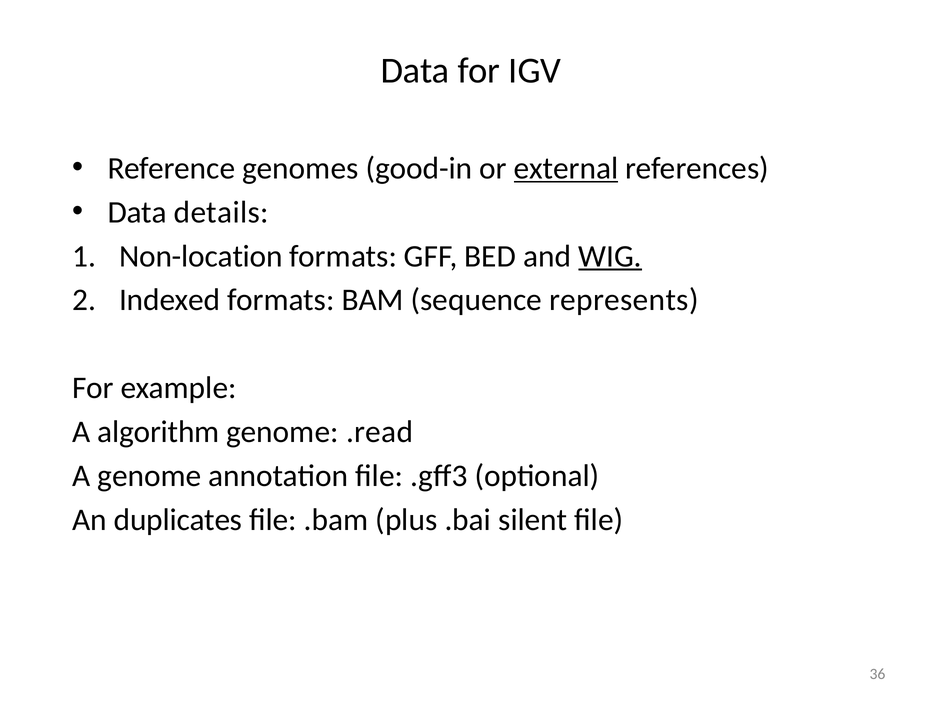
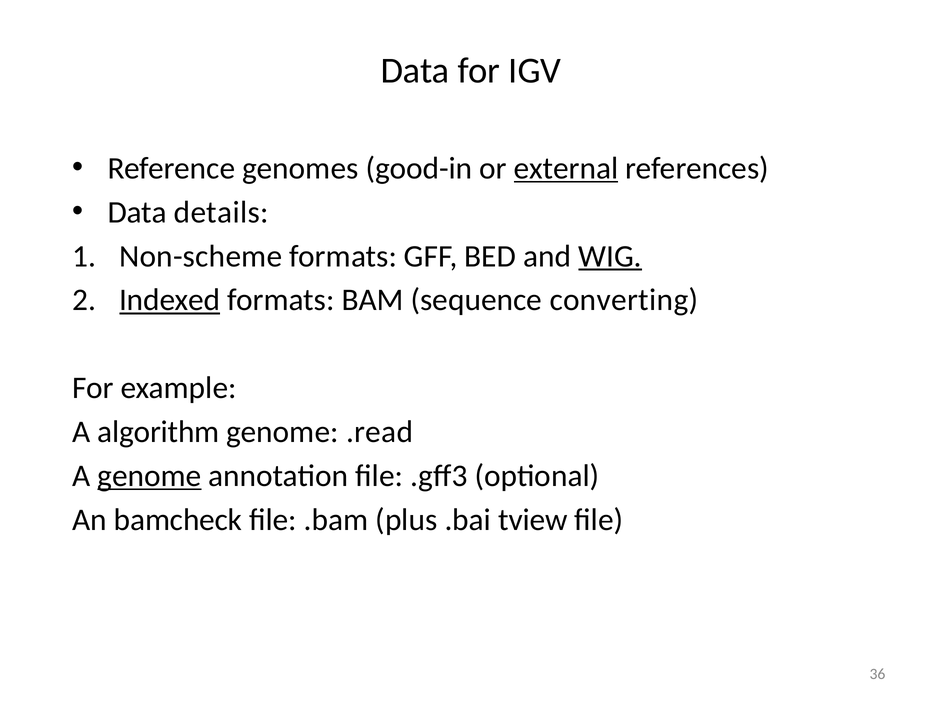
Non-location: Non-location -> Non-scheme (201, 256)
Indexed underline: none -> present (170, 300)
represents: represents -> converting (624, 300)
genome underline: none -> present (149, 476)
duplicates: duplicates -> bamcheck (178, 520)
silent: silent -> tview (533, 520)
